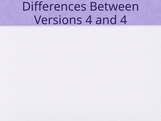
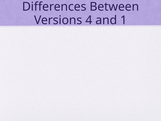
and 4: 4 -> 1 (124, 20)
